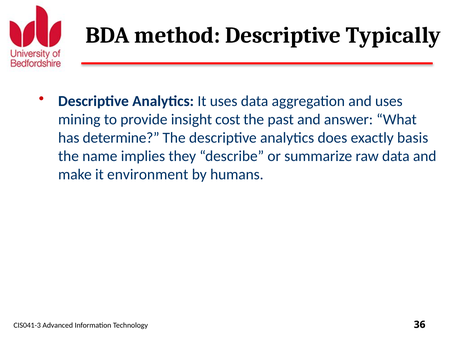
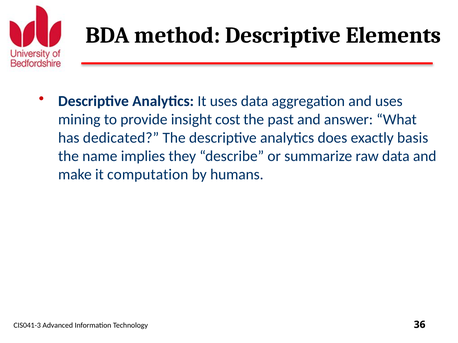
Typically: Typically -> Elements (394, 35)
determine: determine -> dedicated (121, 138)
environment: environment -> computation (148, 175)
